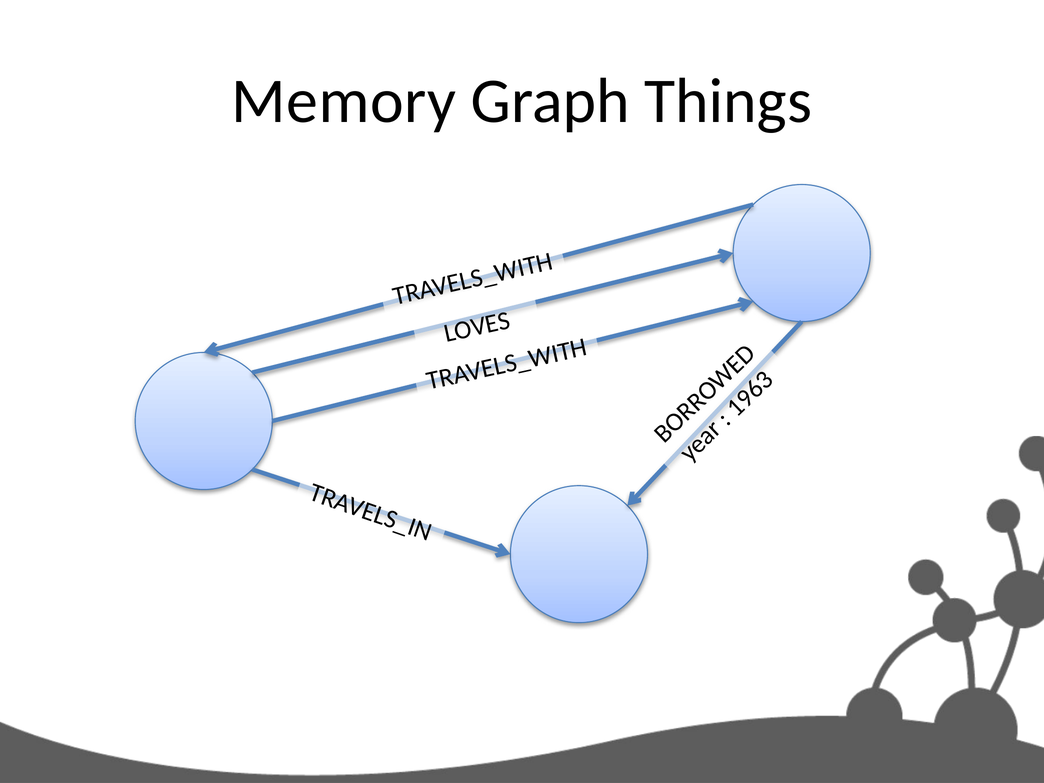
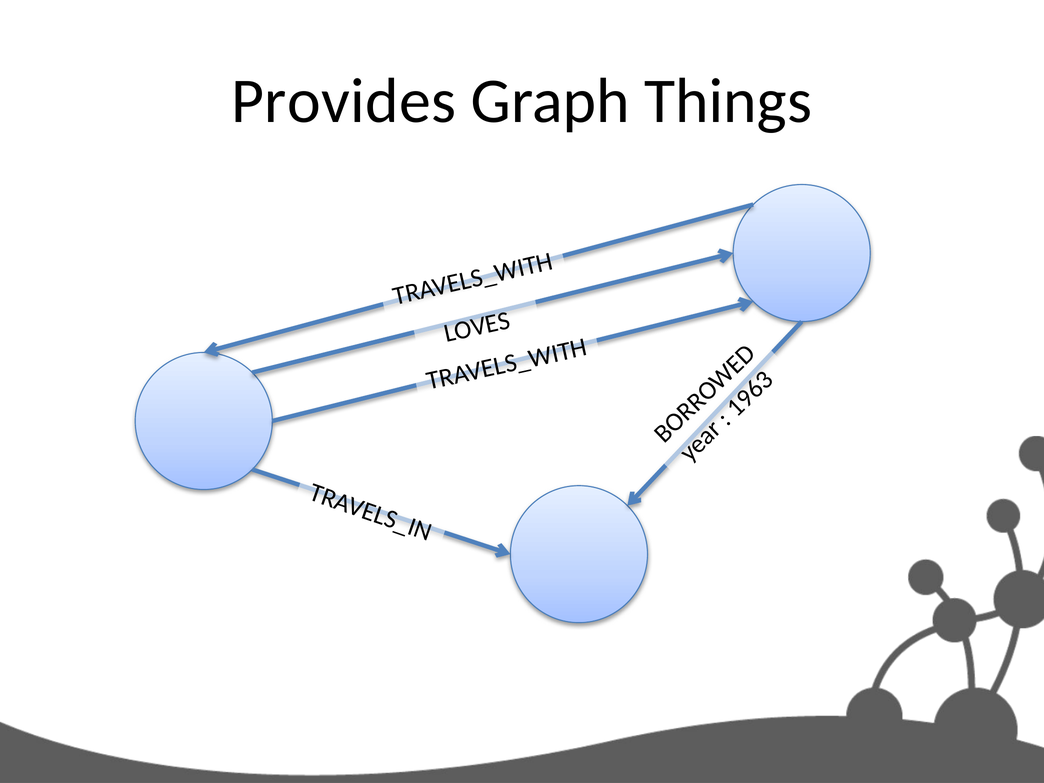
Memory: Memory -> Provides (344, 101)
